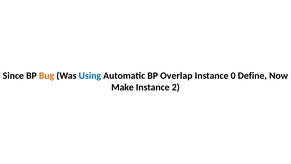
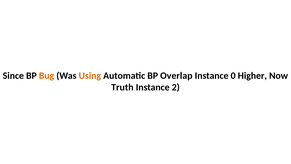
Using colour: blue -> orange (90, 75)
Define: Define -> Higher (252, 75)
Make: Make -> Truth (122, 87)
